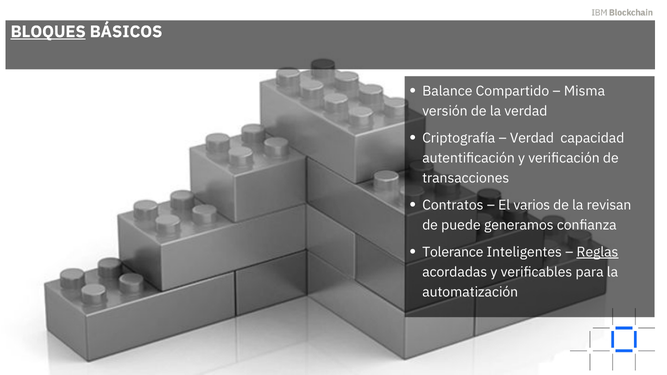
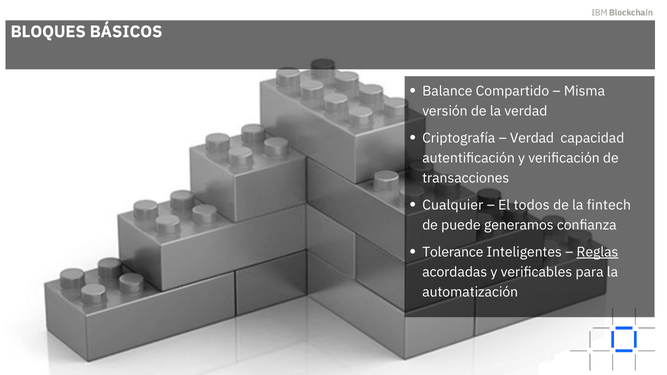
BLOQUES underline: present -> none (48, 32)
Contratos: Contratos -> Cualquier (453, 205)
varios: varios -> todos (532, 205)
revisan: revisan -> fintech (609, 205)
